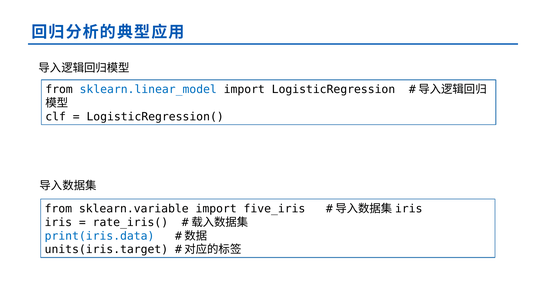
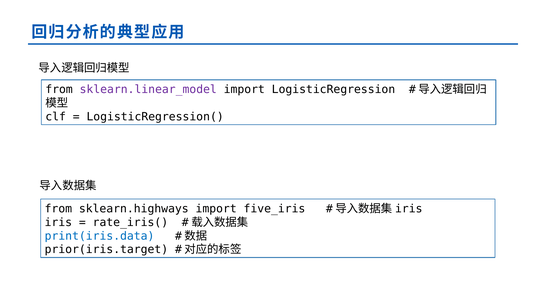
sklearn.linear_model colour: blue -> purple (148, 89)
sklearn.variable: sklearn.variable -> sklearn.highways (134, 209)
units(iris.target: units(iris.target -> prior(iris.target (106, 250)
